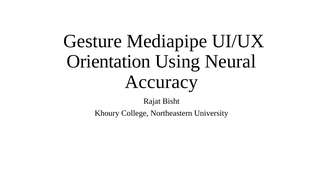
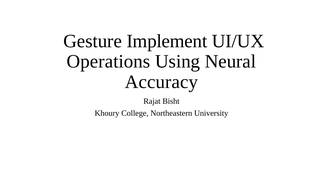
Mediapipe: Mediapipe -> Implement (167, 41)
Orientation: Orientation -> Operations (109, 61)
